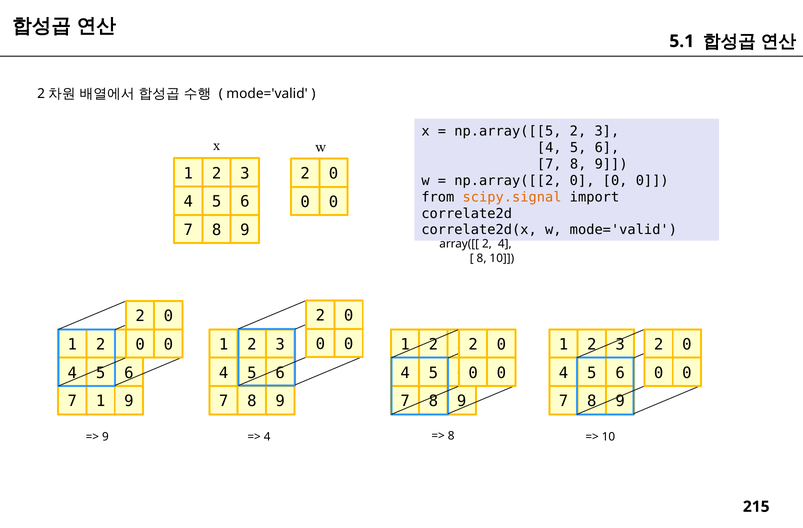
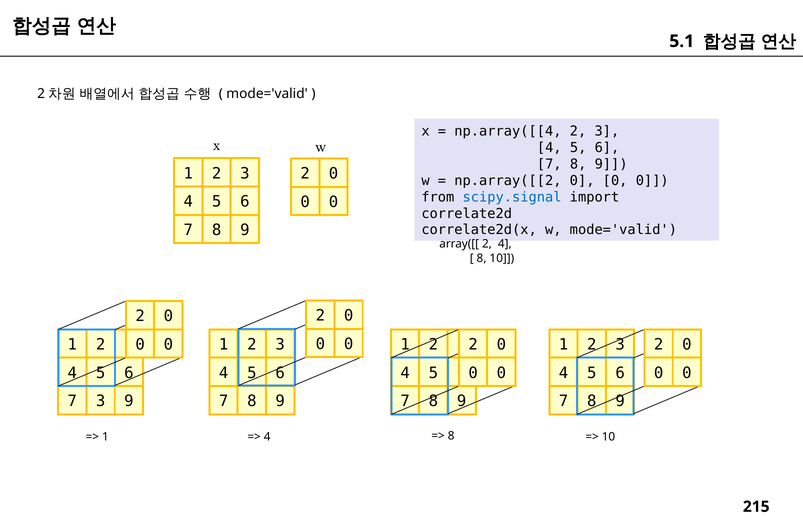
np.array([[5: np.array([[5 -> np.array([[4 (508, 131)
scipy.signal colour: orange -> blue (512, 197)
7 1: 1 -> 3 (101, 401)
9: 9 -> 1 (105, 436)
